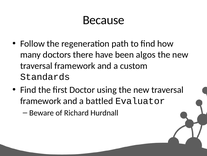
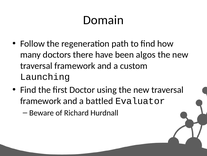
Because: Because -> Domain (103, 20)
Standards: Standards -> Launching (45, 77)
